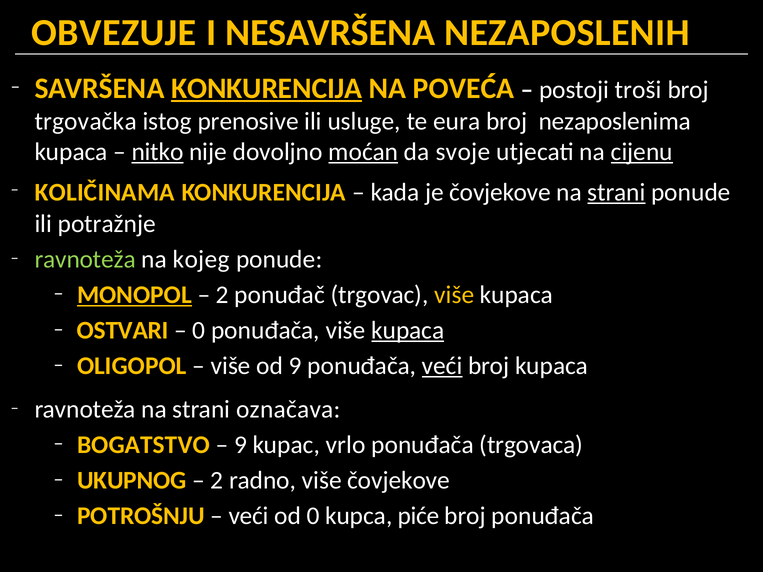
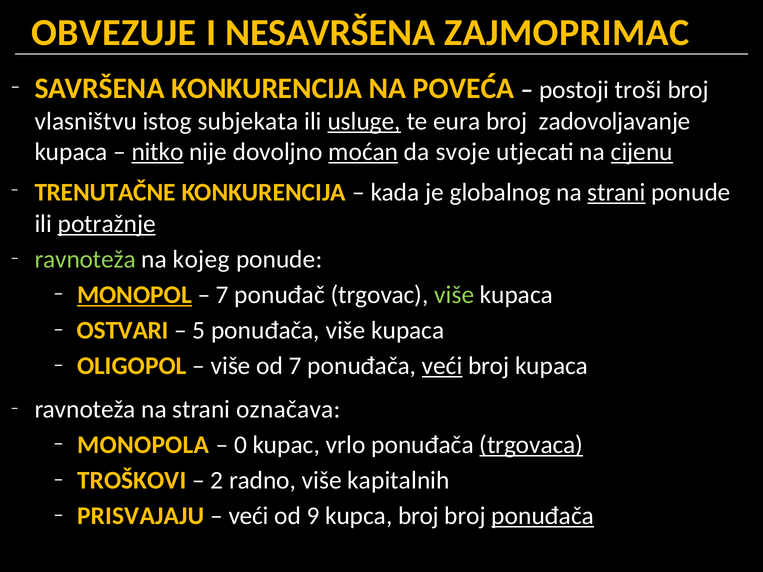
NEZAPOSLENIH: NEZAPOSLENIH -> ZAJMOPRIMAC (567, 33)
KONKURENCIJA underline: present -> none (267, 88)
trgovačka: trgovačka -> vlasništvu (86, 121)
prenosive: prenosive -> subjekata (248, 121)
usluge underline: none -> present (364, 121)
nezaposlenima: nezaposlenima -> zadovoljavanje (615, 121)
KOLIČINAMA: KOLIČINAMA -> TRENUTAČNE (105, 192)
je čovjekove: čovjekove -> globalnog (500, 192)
potražnje underline: none -> present (107, 224)
2: 2 -> 7 (222, 295)
više colour: yellow -> light green (454, 295)
0: 0 -> 5 (199, 331)
kupaca underline: present -> none (408, 331)
od 9: 9 -> 7 (295, 366)
BOGATSTVO: BOGATSTVO -> MONOPOLA (143, 445)
9: 9 -> 0 (240, 445)
trgovaca underline: none -> present (531, 445)
UKUPNOG: UKUPNOG -> TROŠKOVI (132, 481)
više čovjekove: čovjekove -> kapitalnih (399, 481)
POTROŠNJU: POTROŠNJU -> PRISVAJAJU (141, 516)
od 0: 0 -> 9 (313, 516)
kupca piće: piće -> broj (419, 516)
ponuđača underline: none -> present (543, 516)
